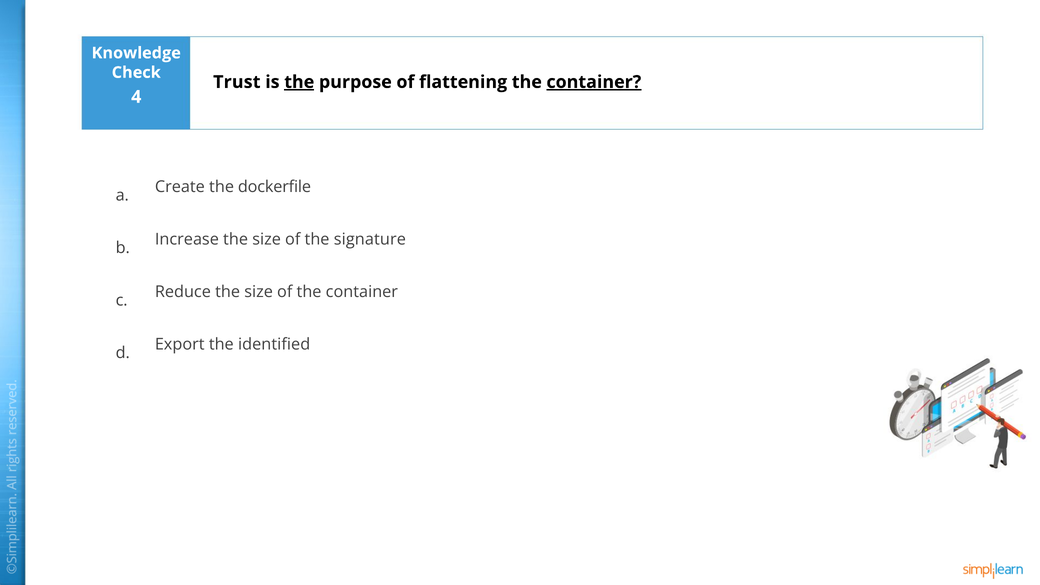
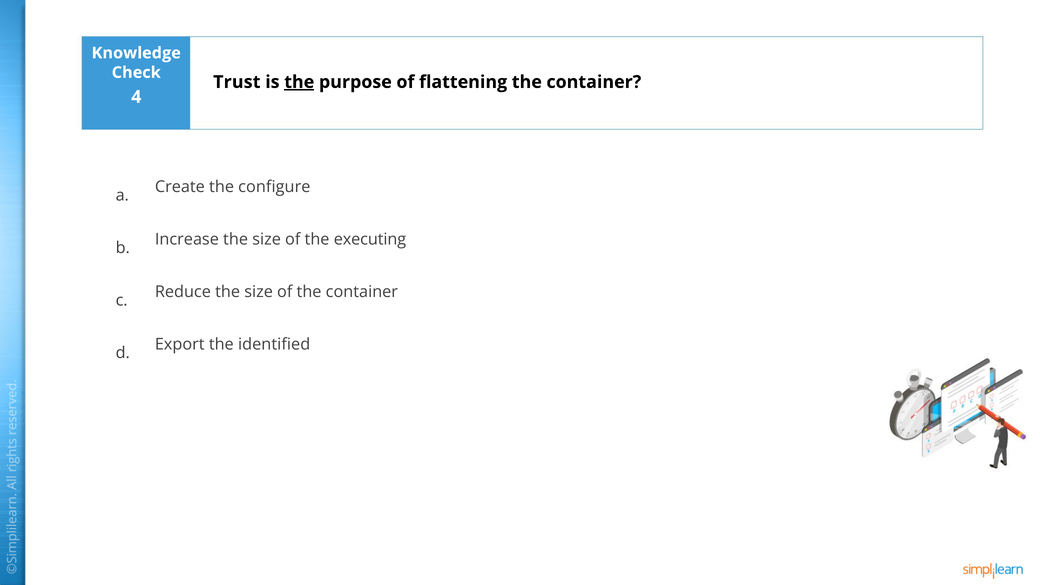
container underline: present -> none (594, 82)
dockerfile: dockerfile -> configure (274, 187)
signature: signature -> executing (370, 240)
